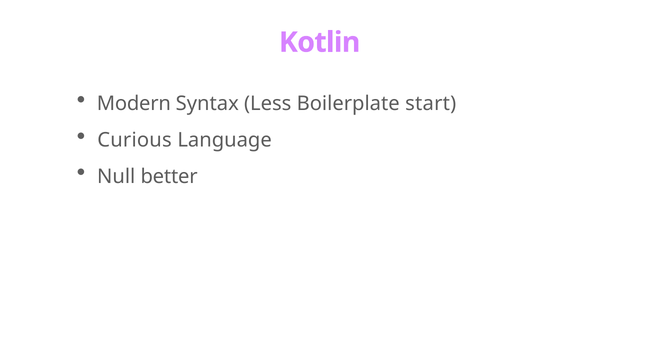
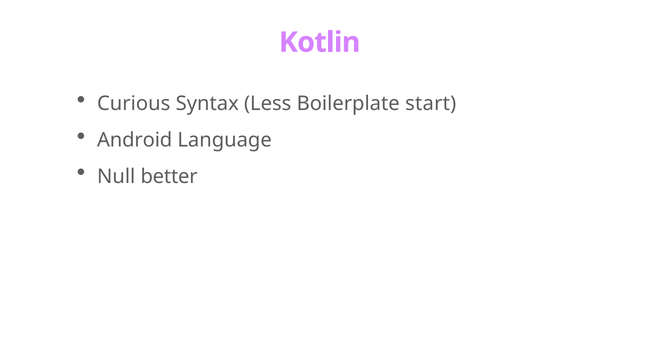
Modern: Modern -> Curious (134, 104)
Curious: Curious -> Android (135, 140)
